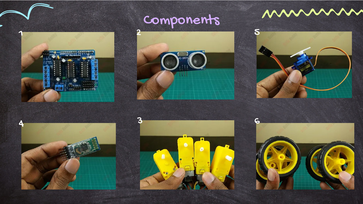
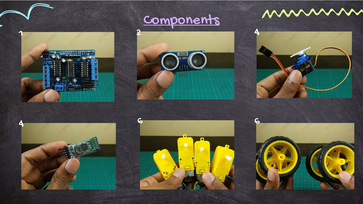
Components underline: none -> present (181, 19)
2 5: 5 -> 4 (257, 31)
4 3: 3 -> 6 (140, 120)
